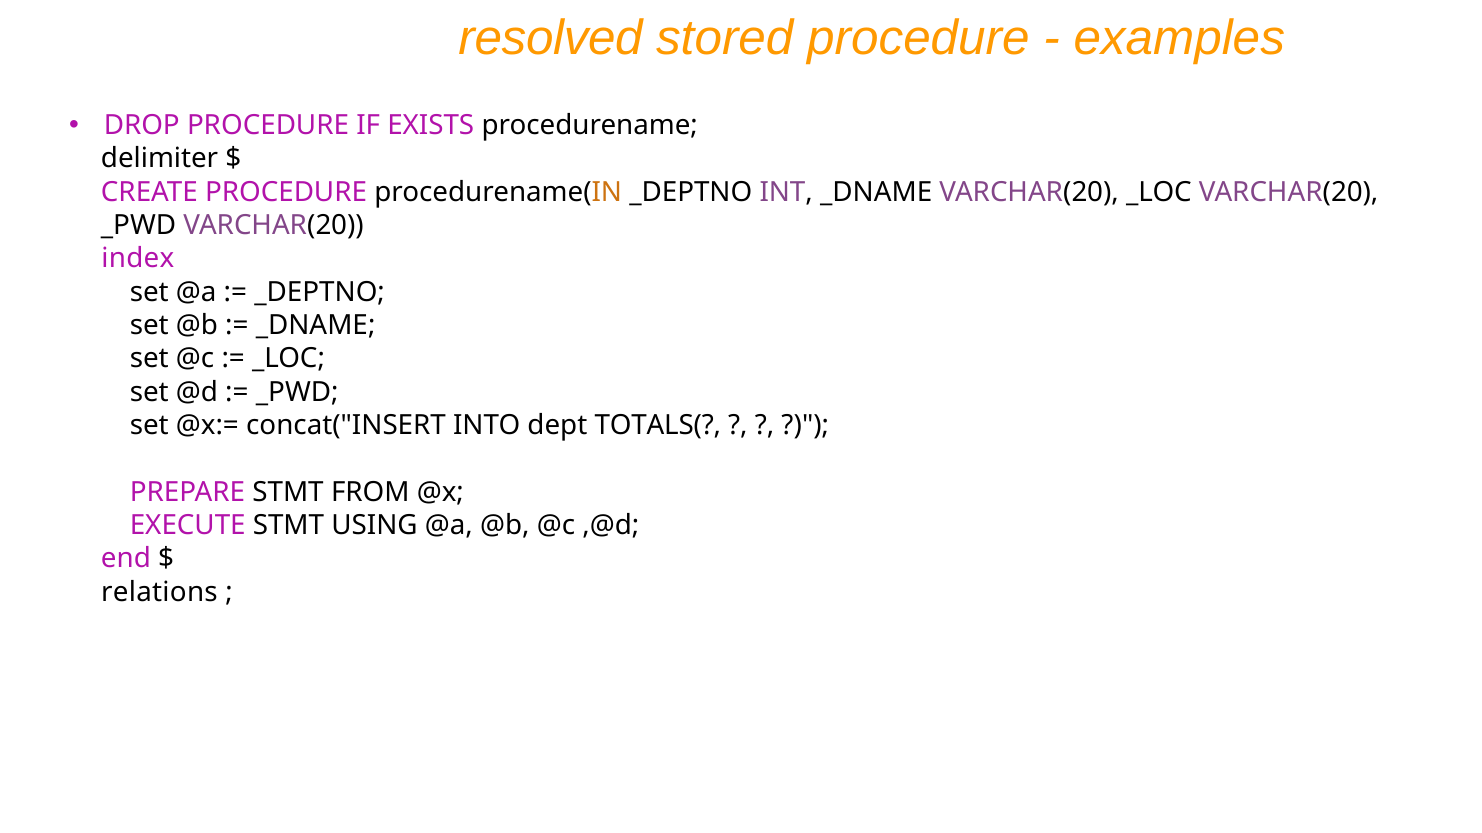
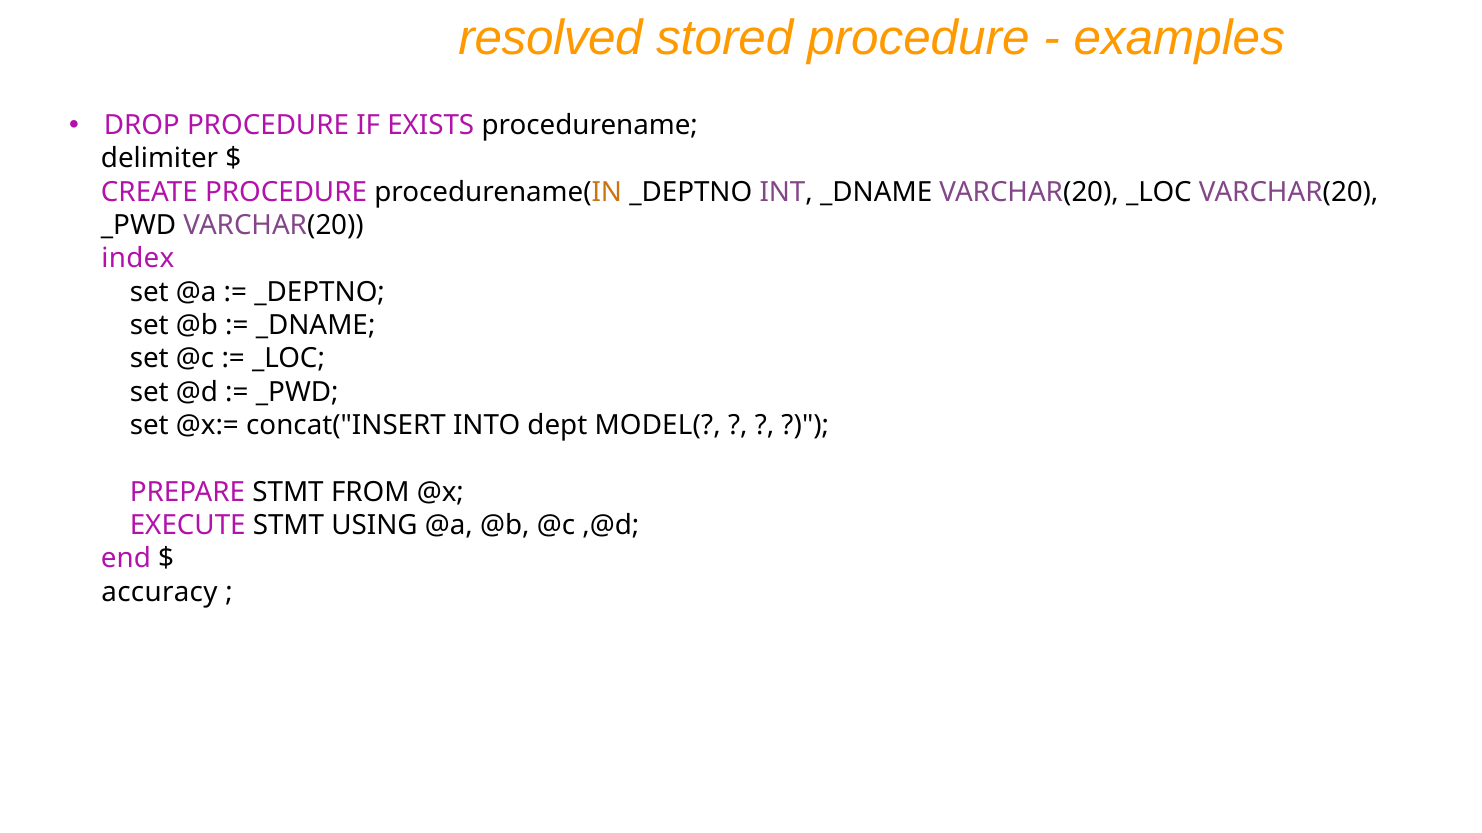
TOTALS(: TOTALS( -> MODEL( (658, 426)
relations: relations -> accuracy (159, 592)
